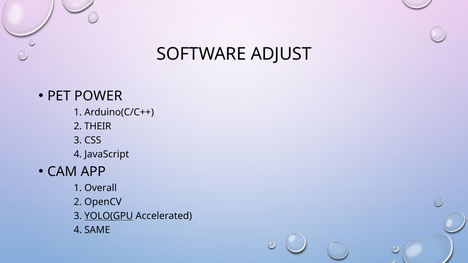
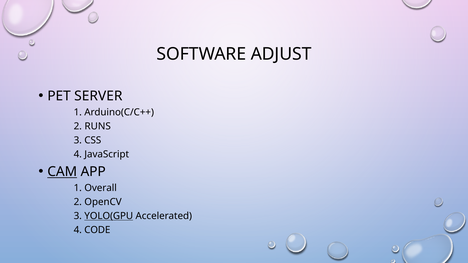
POWER: POWER -> SERVER (98, 96)
THEIR: THEIR -> RUNS (98, 126)
CAM underline: none -> present (62, 172)
SAME: SAME -> CODE (97, 230)
